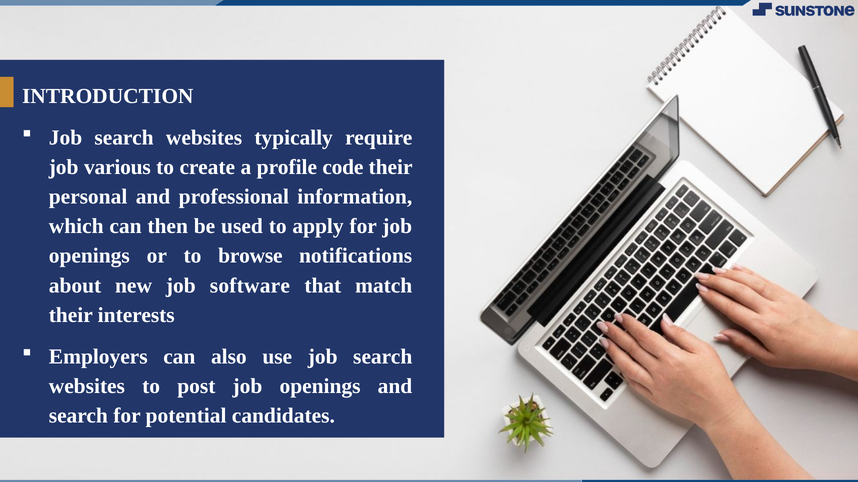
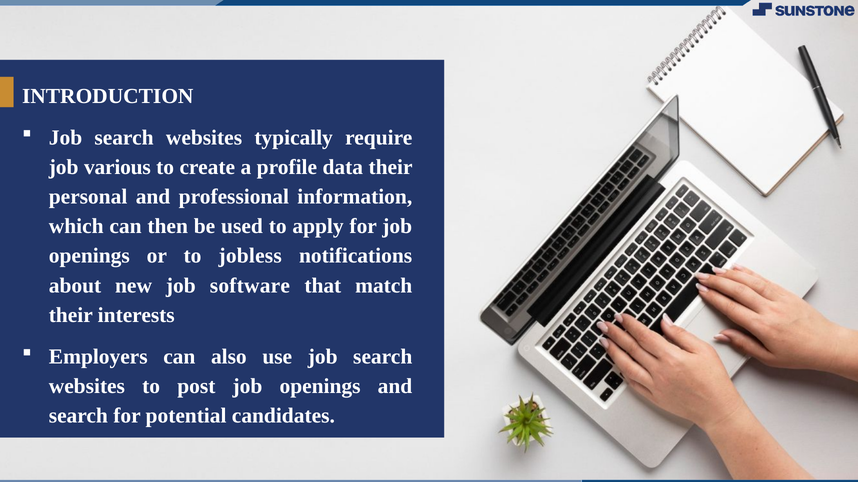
code: code -> data (343, 167)
browse: browse -> jobless (250, 256)
